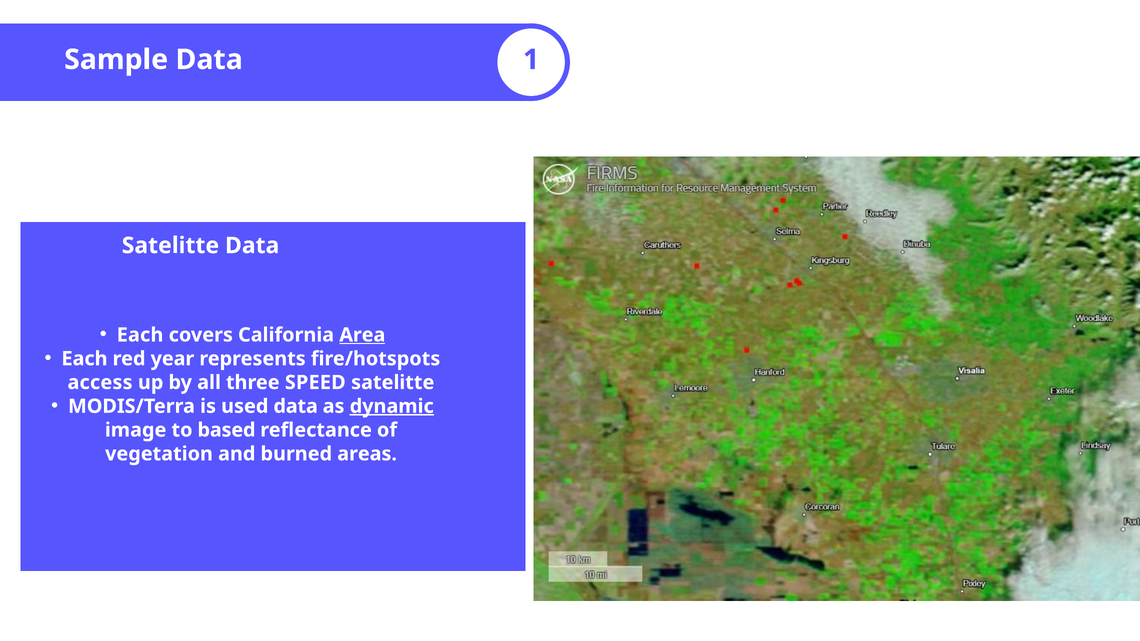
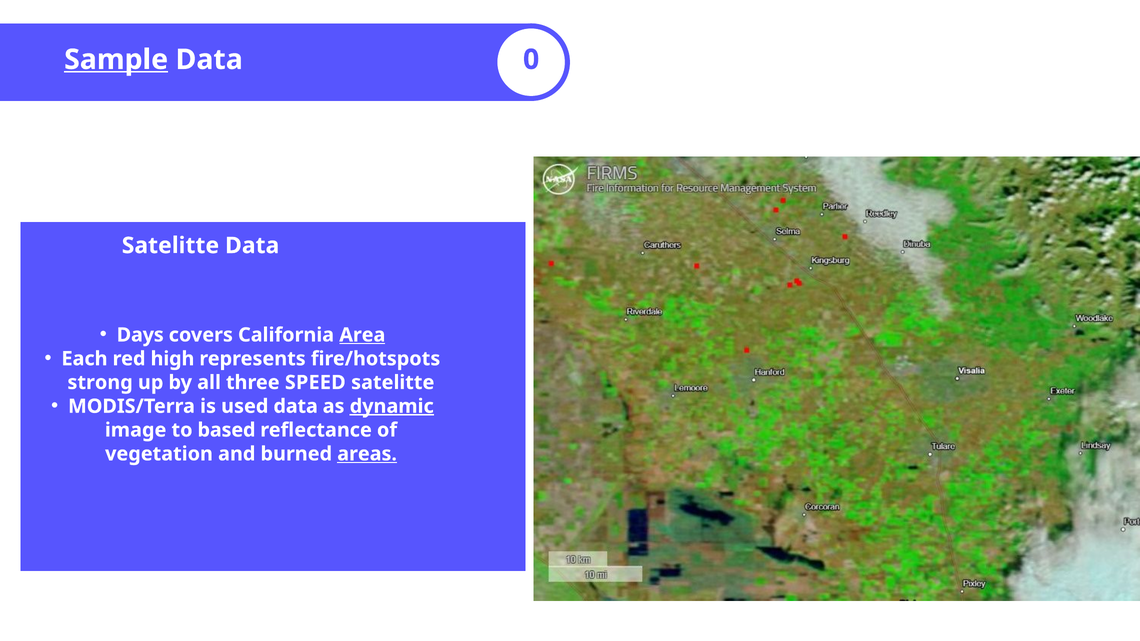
Sample underline: none -> present (116, 60)
1: 1 -> 0 (531, 60)
Each: Each -> Days (140, 335)
year: year -> high (172, 359)
access: access -> strong (100, 383)
areas underline: none -> present (367, 454)
